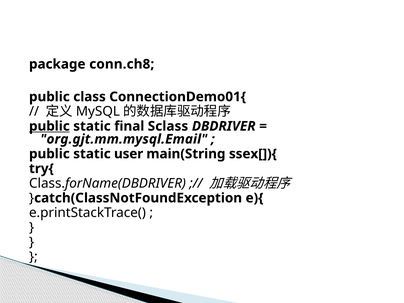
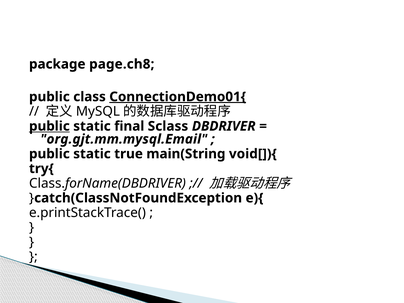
conn.ch8: conn.ch8 -> page.ch8 (122, 64)
ConnectionDemo01{ underline: none -> present (178, 97)
user: user -> true (129, 154)
ssex[]){: ssex[]){ -> void[]){ (253, 154)
